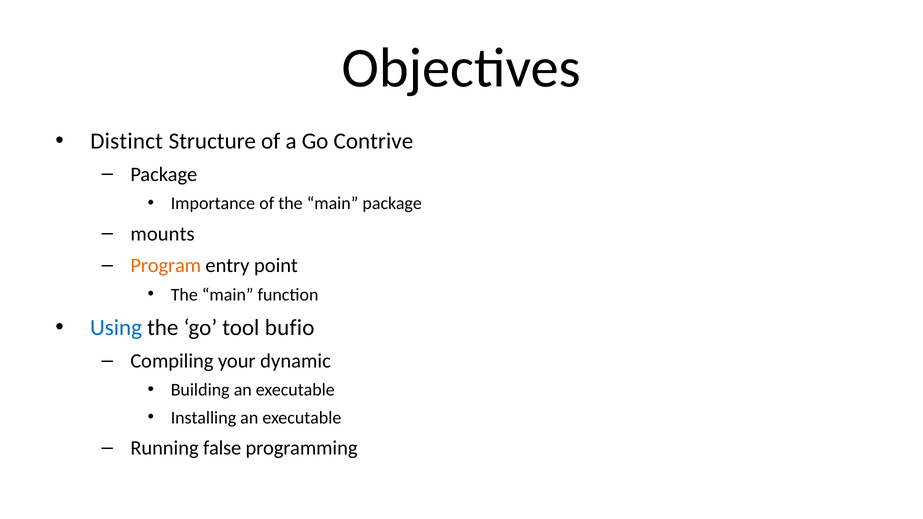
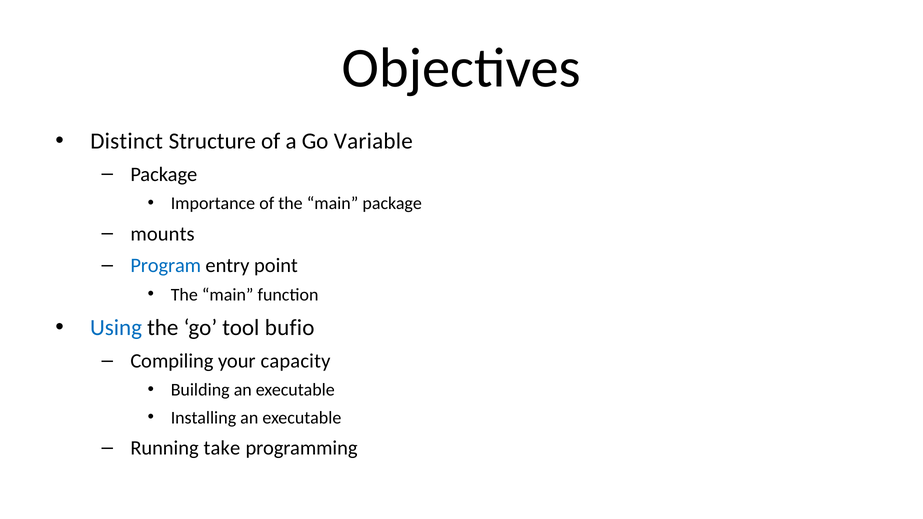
Contrive: Contrive -> Variable (373, 141)
Program colour: orange -> blue (166, 266)
dynamic: dynamic -> capacity (295, 361)
false: false -> take (222, 448)
